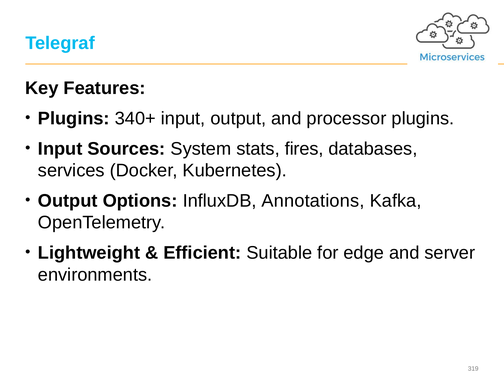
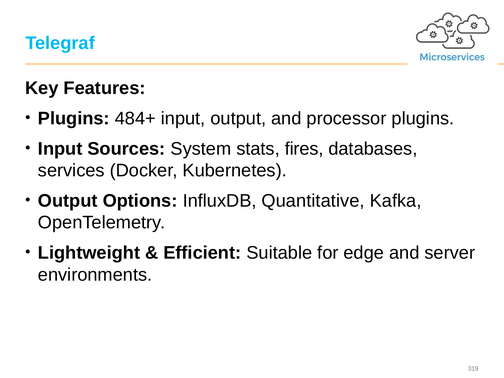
340+: 340+ -> 484+ (135, 119)
Annotations: Annotations -> Quantitative (313, 201)
